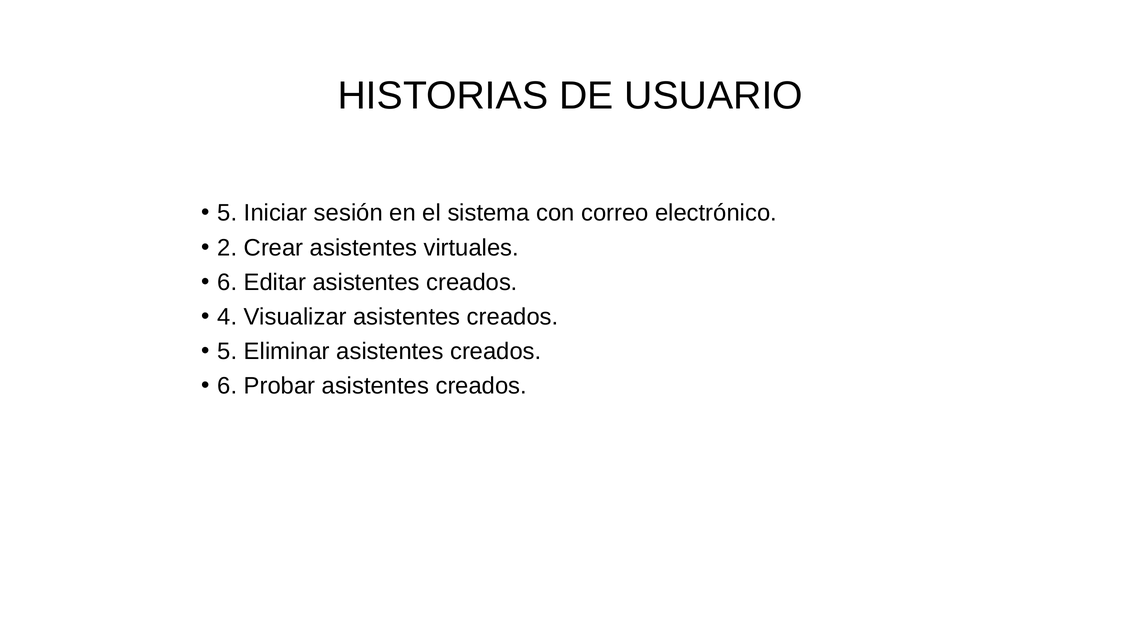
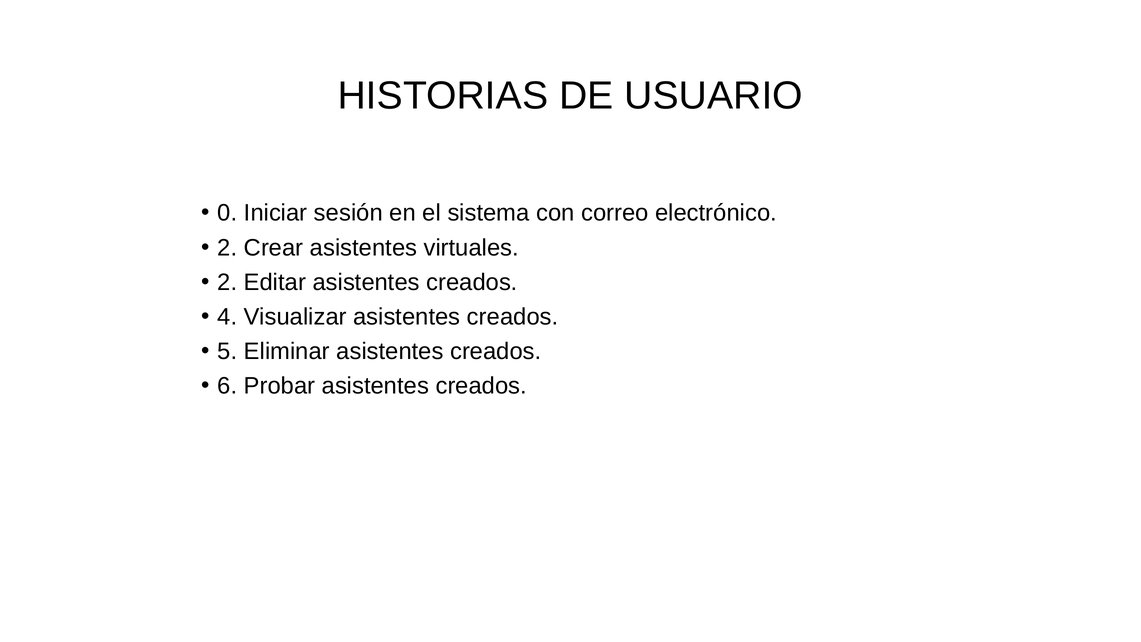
5: 5 -> 0 (227, 213)
6: 6 -> 2 (227, 282)
